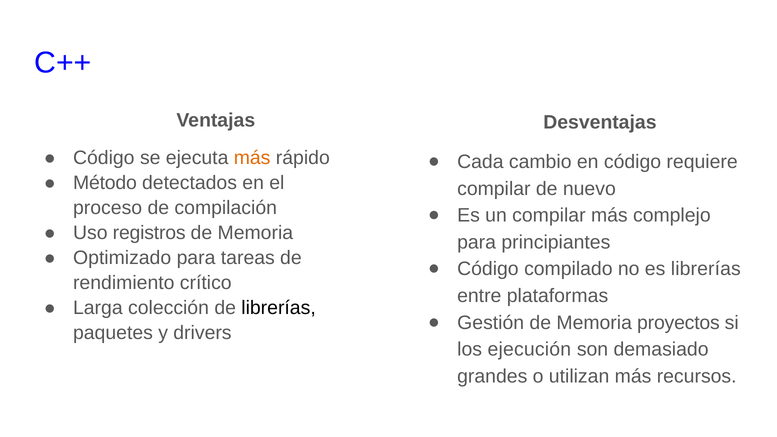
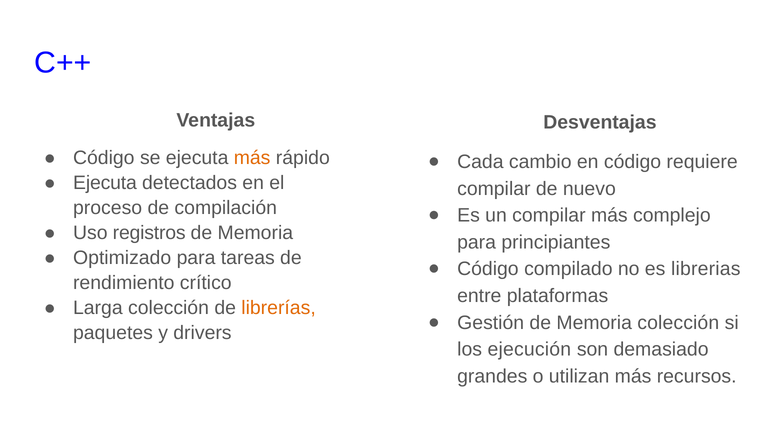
Método: Método -> Ejecuta (105, 183)
es librerías: librerías -> librerias (706, 269)
librerías colour: black -> orange (279, 308)
Memoria proyectos: proyectos -> colección (678, 323)
